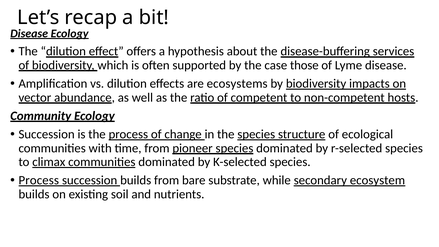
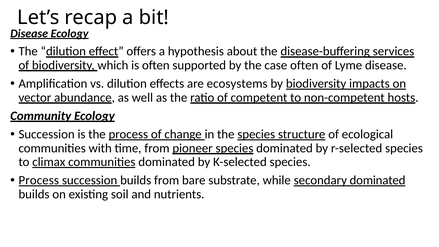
case those: those -> often (304, 65)
secondary ecosystem: ecosystem -> dominated (378, 180)
